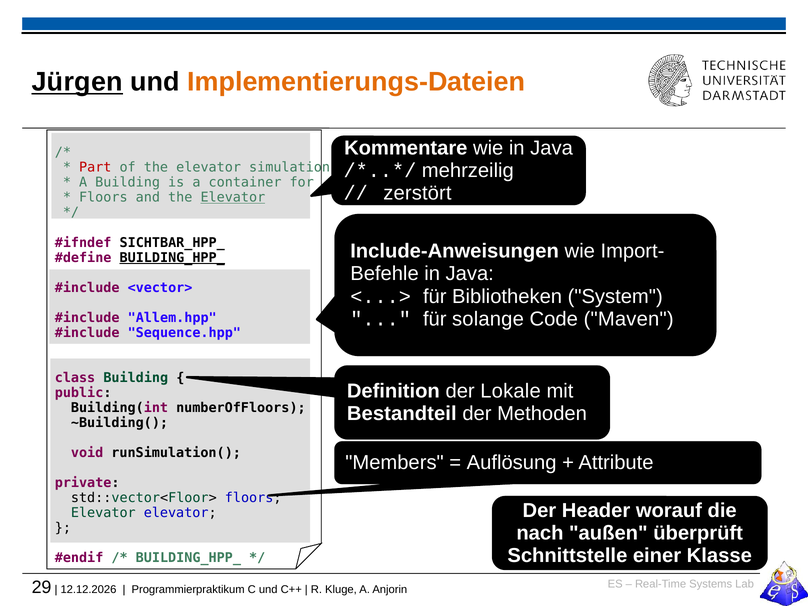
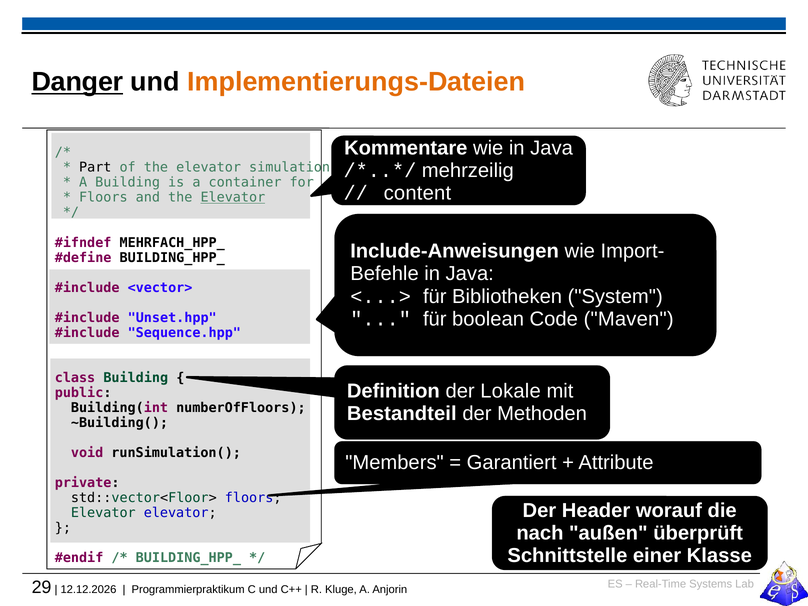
Jürgen: Jürgen -> Danger (77, 82)
Part colour: red -> black (95, 167)
zerstört: zerstört -> content (417, 193)
SICHTBAR_HPP_: SICHTBAR_HPP_ -> MEHRFACH_HPP_ (172, 243)
BUILDING_HPP_ underline: present -> none (172, 258)
solange: solange -> boolean (488, 319)
Allem.hpp: Allem.hpp -> Unset.hpp (172, 318)
Auflösung: Auflösung -> Garantiert (512, 463)
